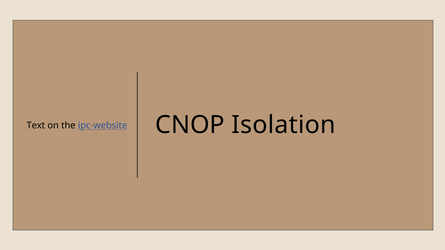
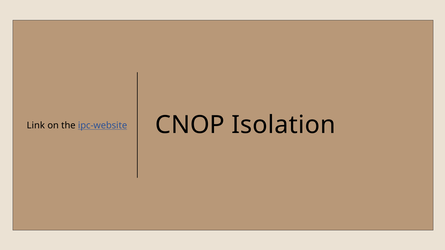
Text: Text -> Link (36, 125)
